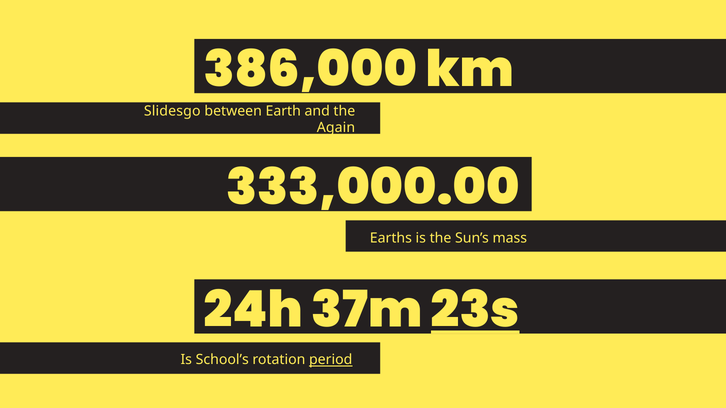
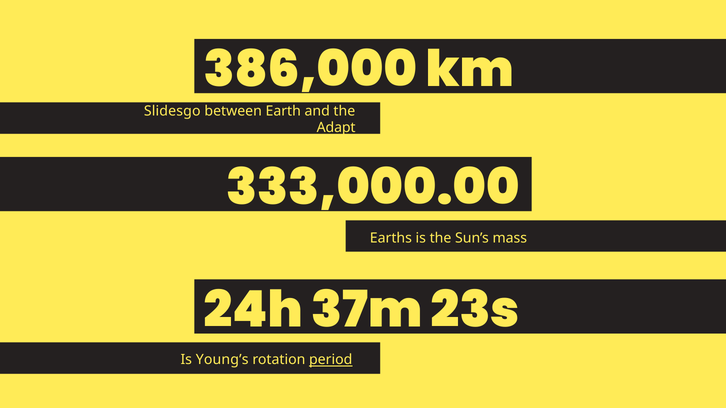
Again: Again -> Adapt (336, 128)
23s underline: present -> none (475, 310)
School’s: School’s -> Young’s (222, 360)
